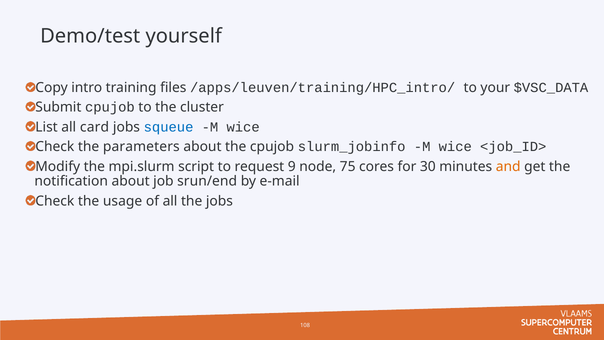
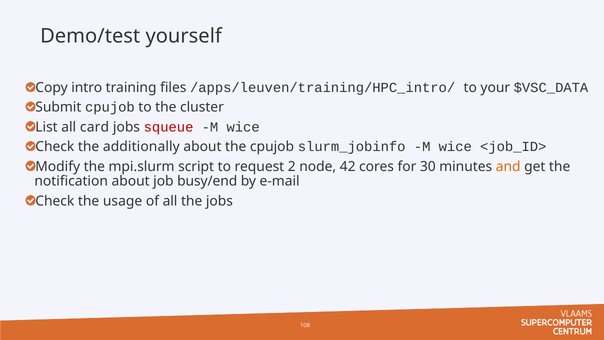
squeue colour: blue -> red (169, 127)
parameters: parameters -> additionally (141, 147)
9: 9 -> 2 (292, 166)
75: 75 -> 42 (348, 166)
srun/end: srun/end -> busy/end (207, 181)
